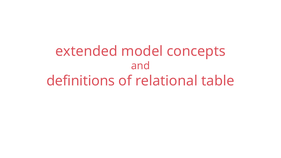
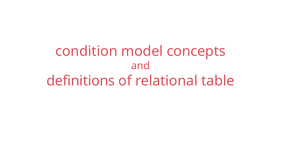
extended: extended -> condition (86, 51)
